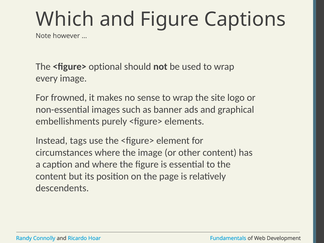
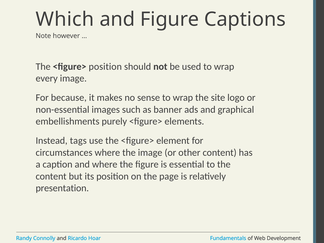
<figure> optional: optional -> position (105, 67)
frowned: frowned -> because (69, 98)
descendents: descendents -> presentation (62, 188)
